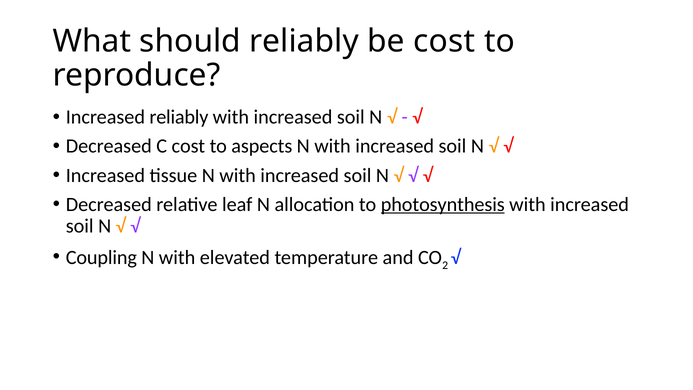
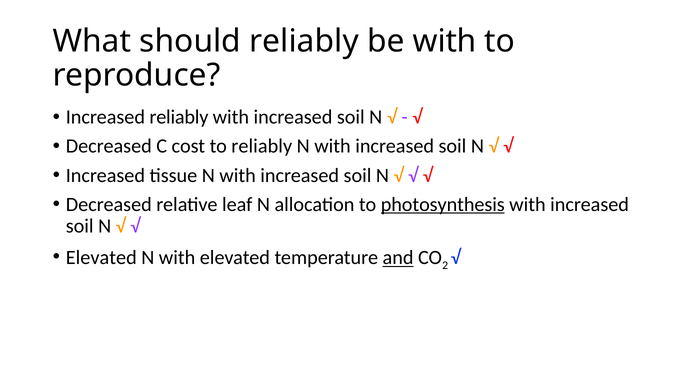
be cost: cost -> with (445, 41)
to aspects: aspects -> reliably (262, 146)
Coupling: Coupling -> Elevated (101, 258)
and underline: none -> present (398, 258)
